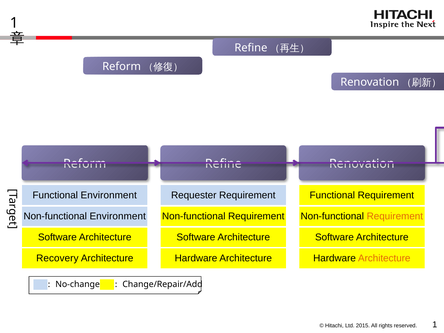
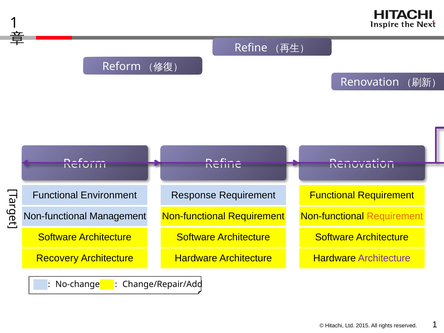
Requester: Requester -> Response (194, 195)
Non-functional Environment: Environment -> Management (118, 216)
Architecture colour: orange -> purple (384, 258)
